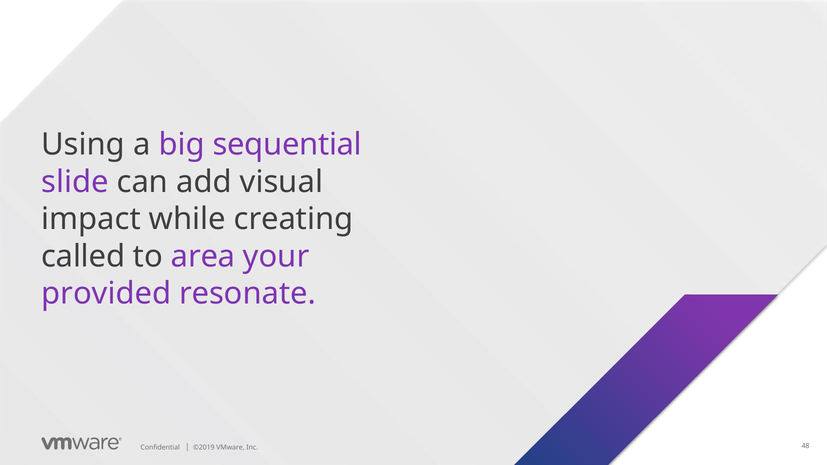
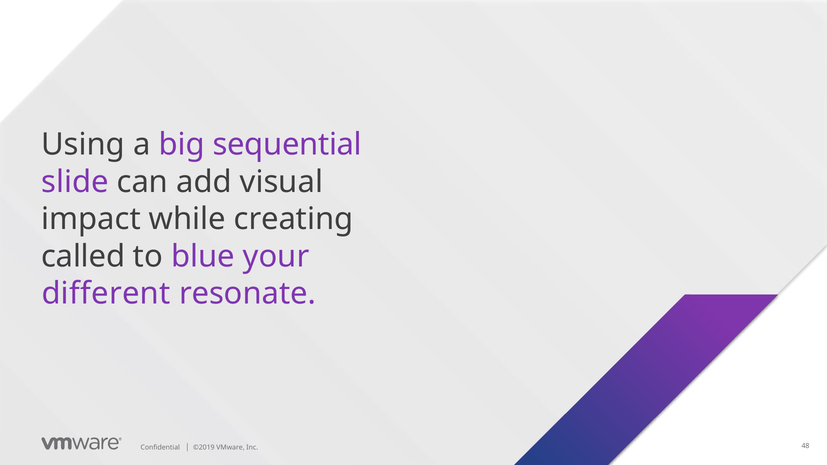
area: area -> blue (203, 257)
provided: provided -> different (106, 294)
